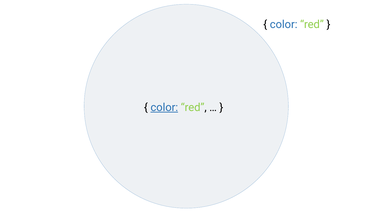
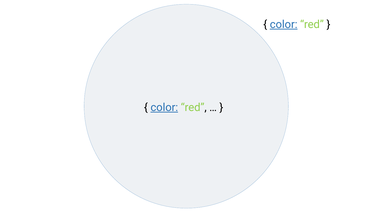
color underline: none -> present (284, 24)
